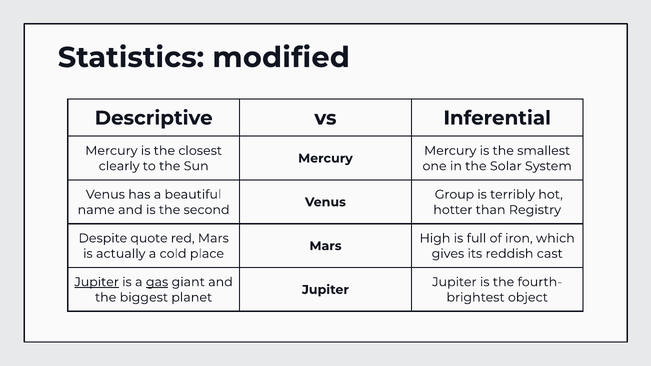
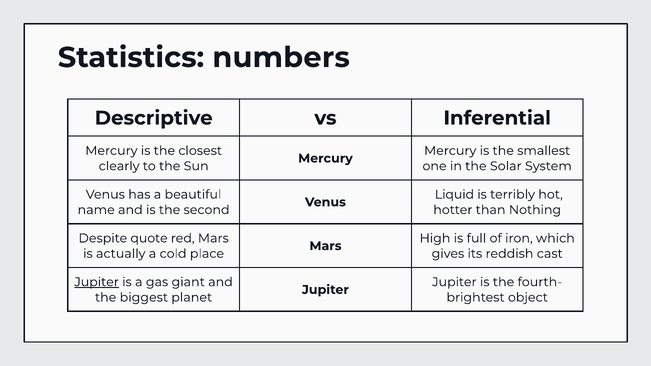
modified: modified -> numbers (281, 58)
Group: Group -> Liquid (454, 195)
Registry: Registry -> Nothing (535, 210)
gas underline: present -> none (157, 282)
